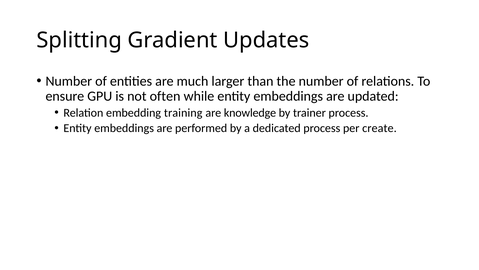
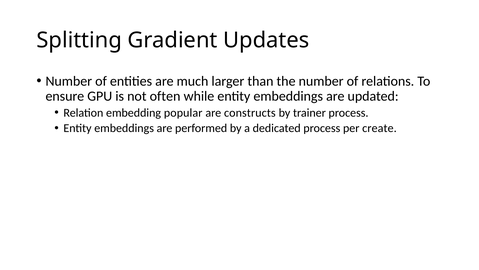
training: training -> popular (183, 113)
knowledge: knowledge -> constructs (250, 113)
